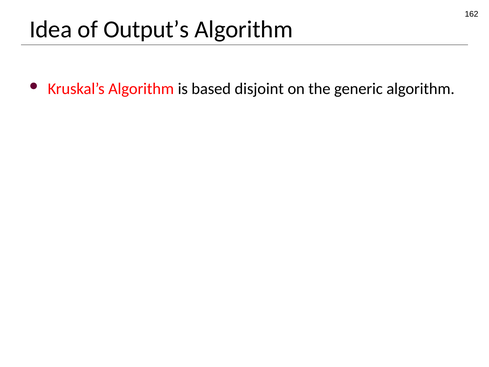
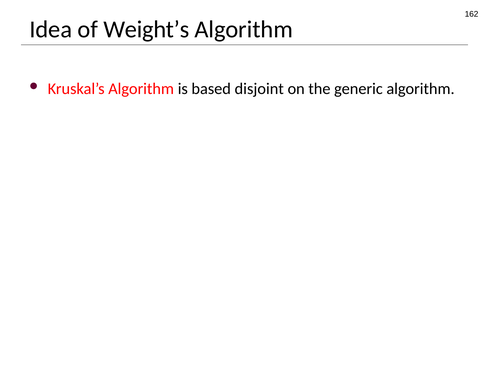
Output’s: Output’s -> Weight’s (146, 29)
